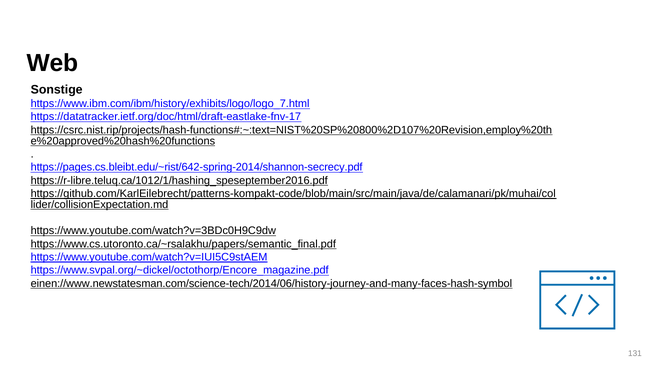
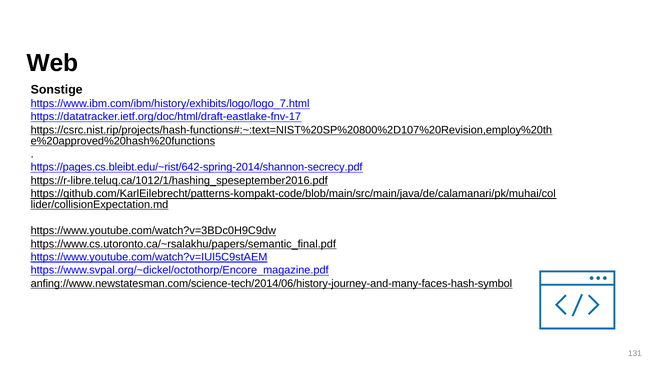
einen://www.newstatesman.com/science-tech/2014/06/history-journey-and-many-faces-hash-symbol: einen://www.newstatesman.com/science-tech/2014/06/history-journey-and-many-faces-hash-symbol -> anfing://www.newstatesman.com/science-tech/2014/06/history-journey-and-many-faces-hash-symbol (271, 283)
